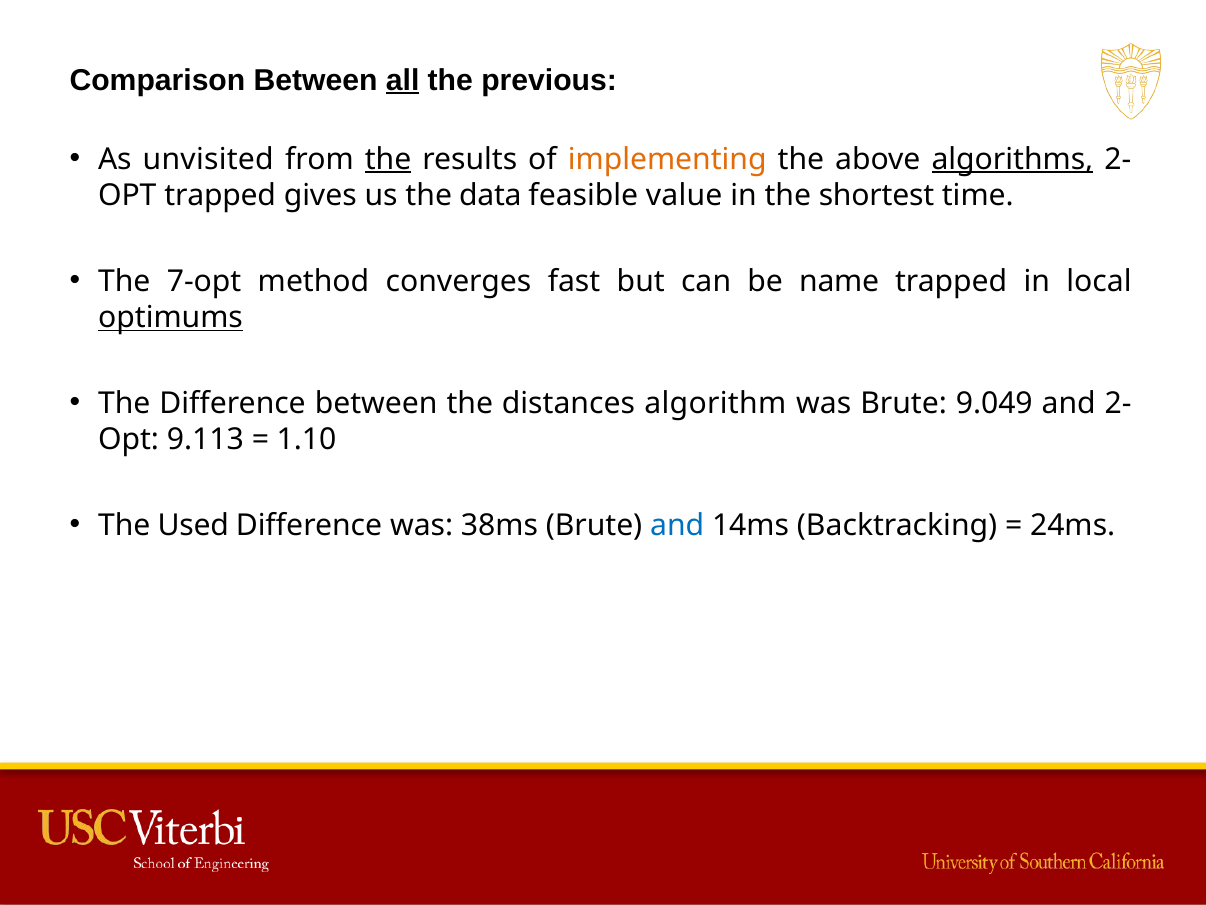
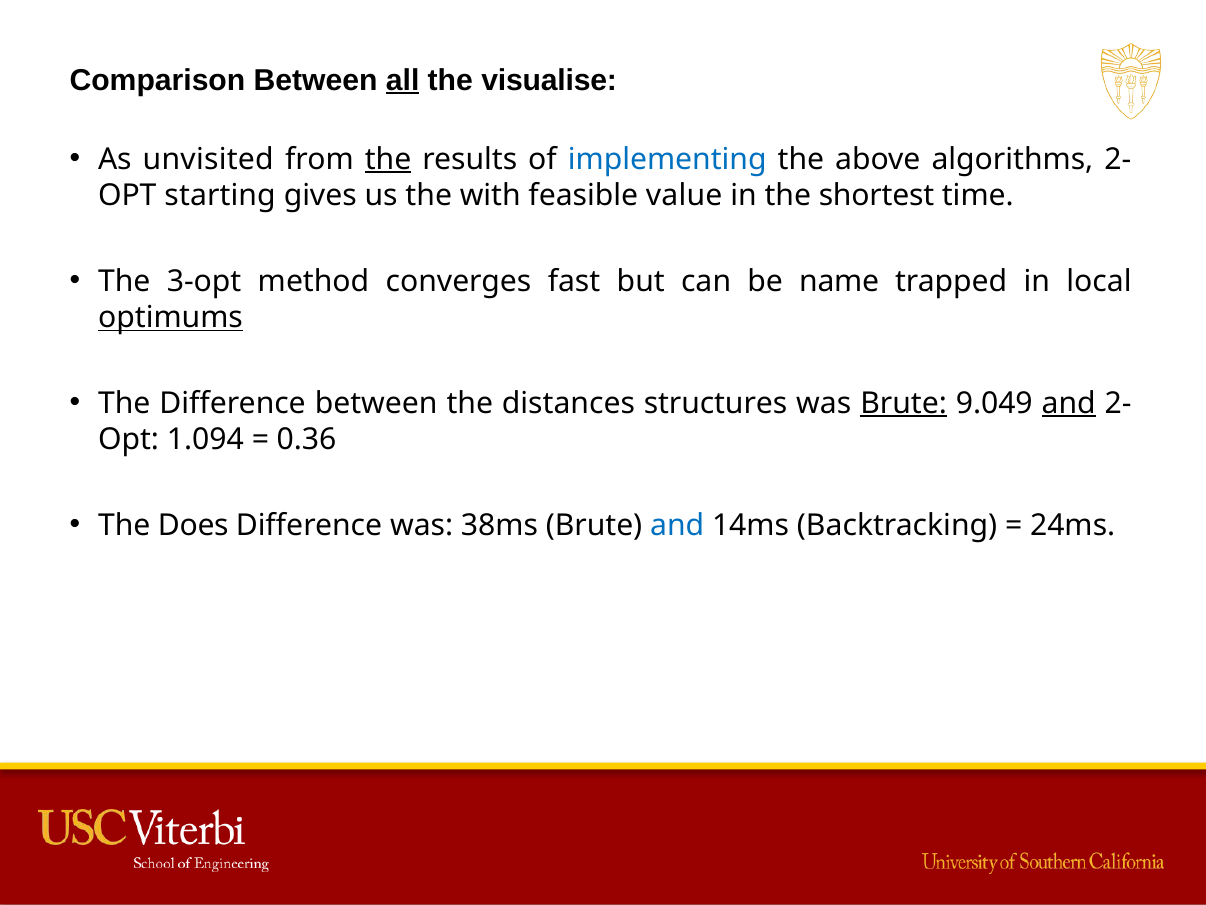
previous: previous -> visualise (549, 80)
implementing colour: orange -> blue (667, 159)
algorithms underline: present -> none (1012, 159)
trapped: trapped -> starting (220, 195)
data: data -> with (490, 195)
7-opt: 7-opt -> 3-opt (204, 281)
algorithm: algorithm -> structures (716, 403)
Brute underline: none -> present (904, 403)
and underline: none -> present (1069, 403)
9.113: 9.113 -> 1.094 (205, 439)
1.10: 1.10 -> 0.36 (307, 439)
Used: Used -> Does (193, 525)
